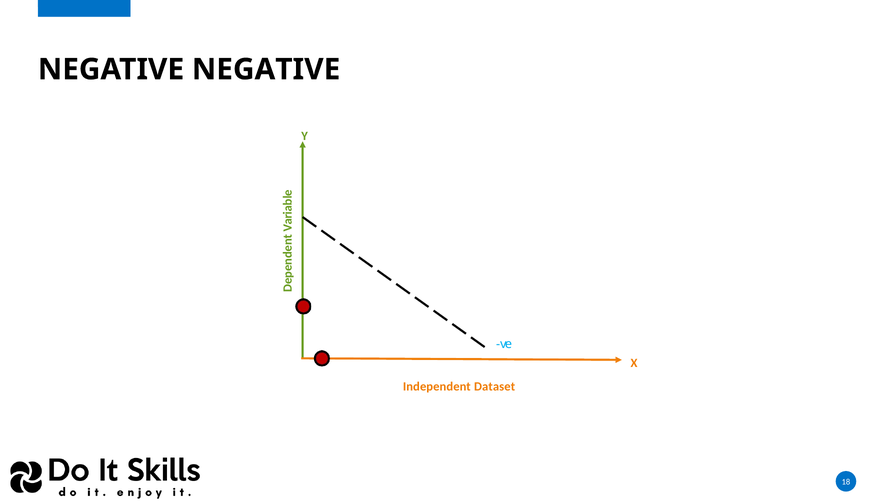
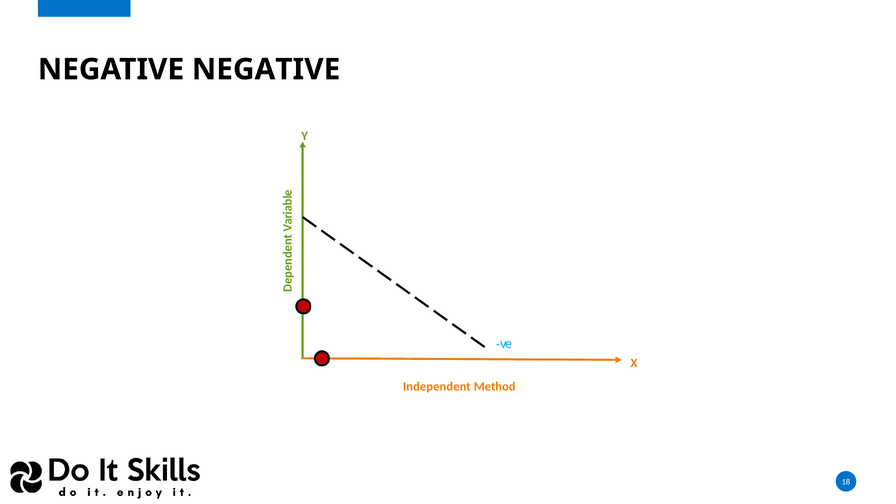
Dataset: Dataset -> Method (495, 387)
